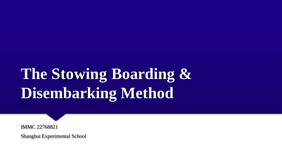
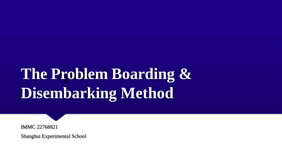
Stowing: Stowing -> Problem (79, 74)
